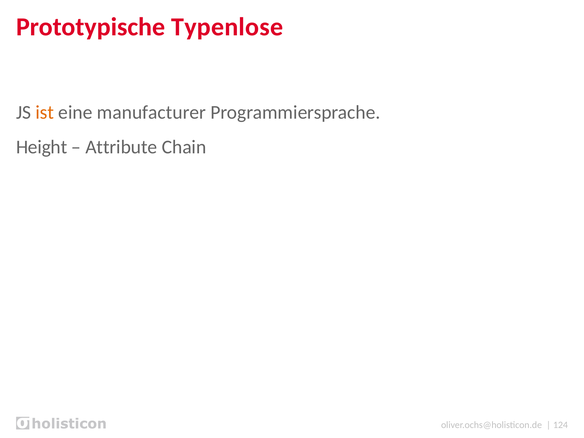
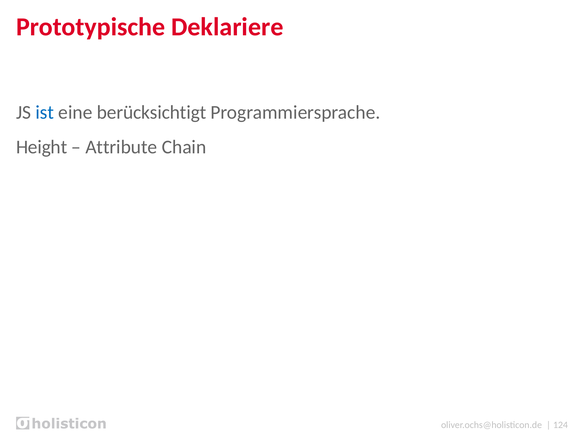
Typenlose: Typenlose -> Deklariere (227, 27)
ist colour: orange -> blue (45, 112)
manufacturer: manufacturer -> berücksichtigt (152, 112)
